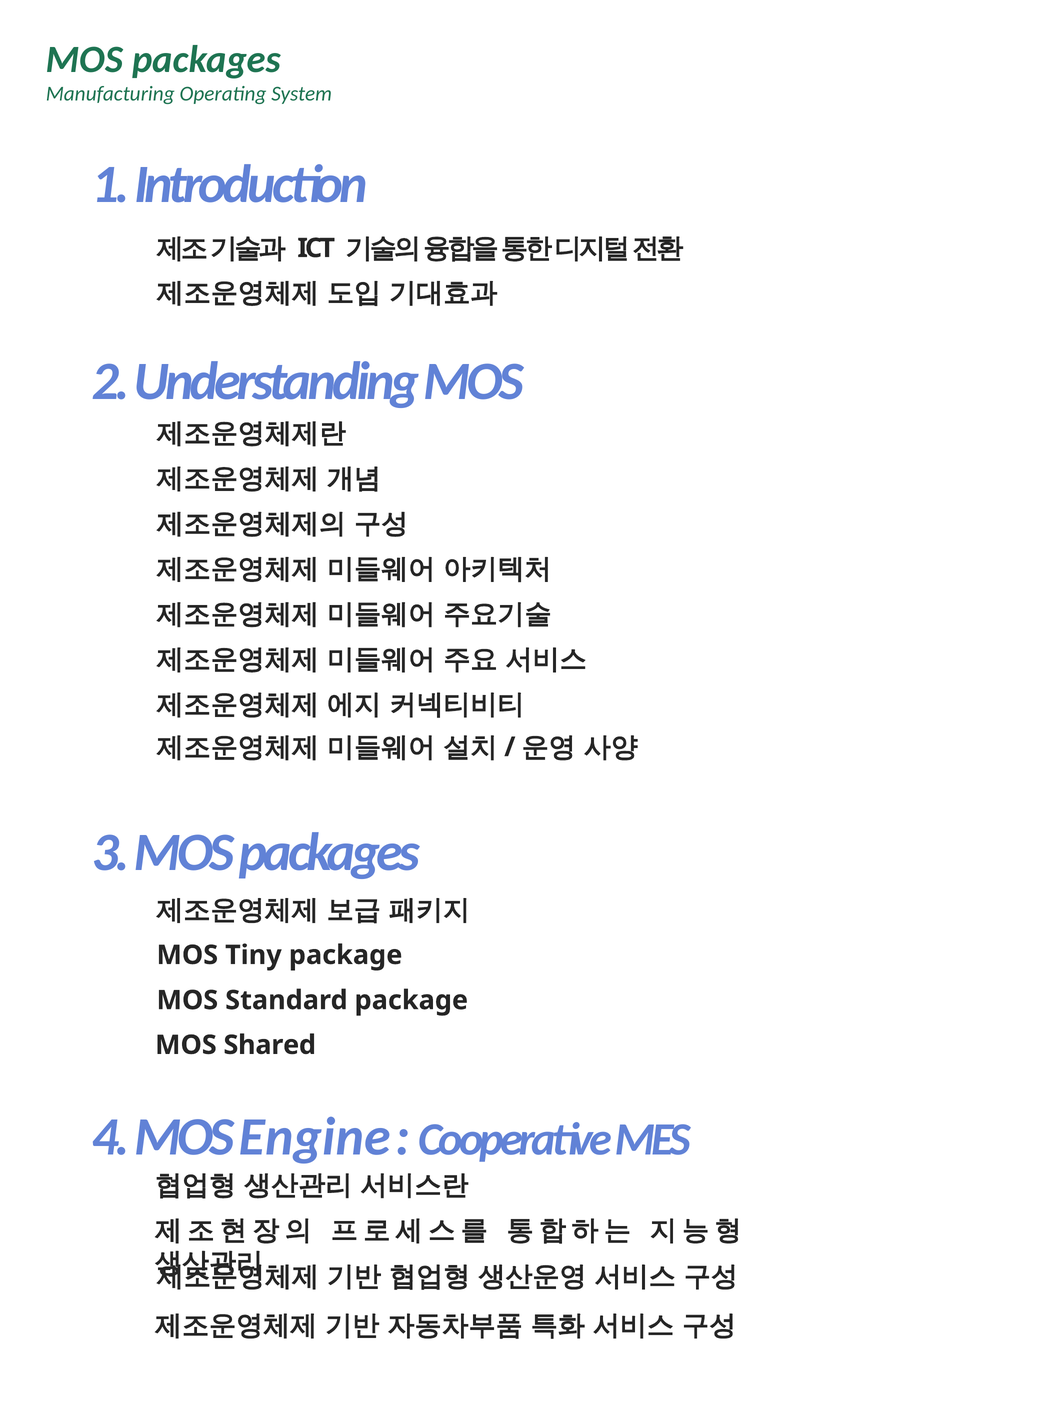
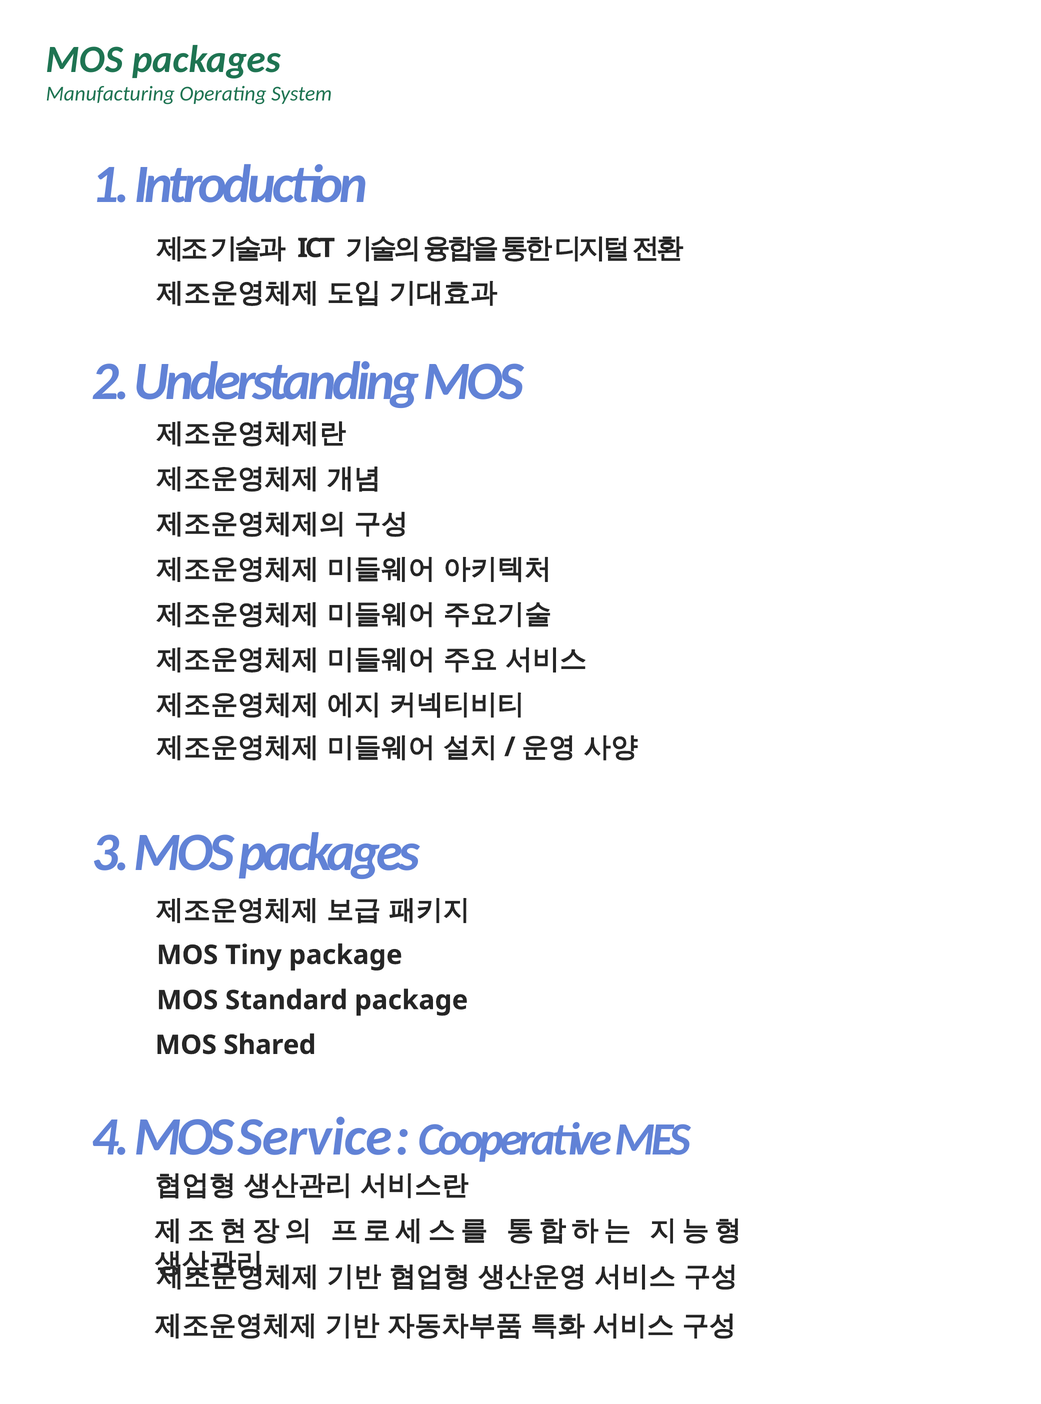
Engine: Engine -> Service (315, 1137)
